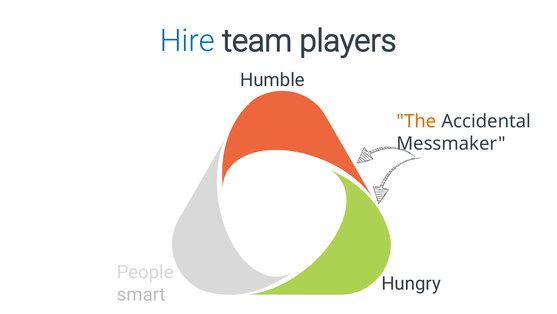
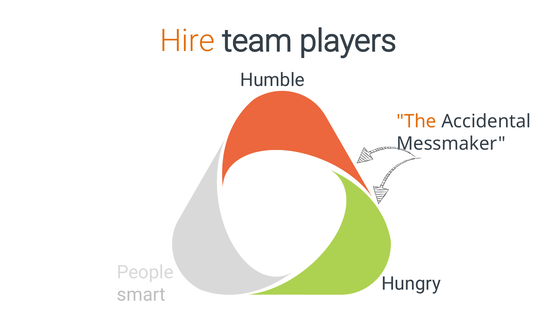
Hire colour: blue -> orange (187, 41)
